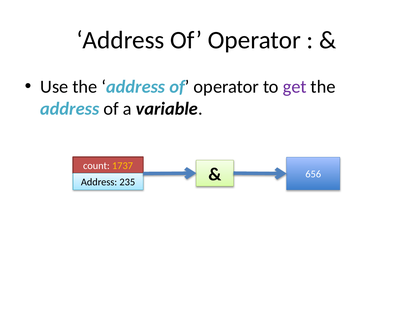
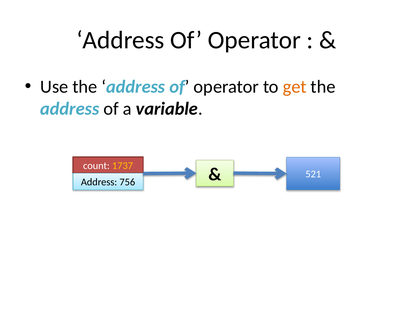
get colour: purple -> orange (295, 87)
235: 235 -> 756 (127, 182)
656: 656 -> 521 (313, 174)
